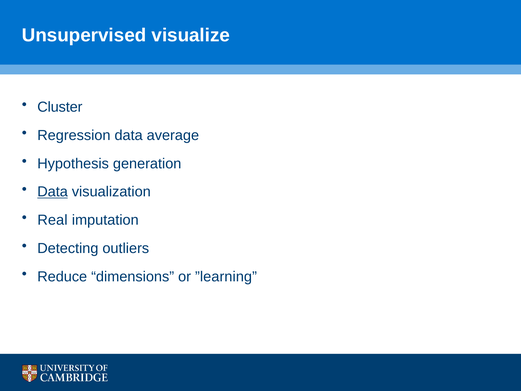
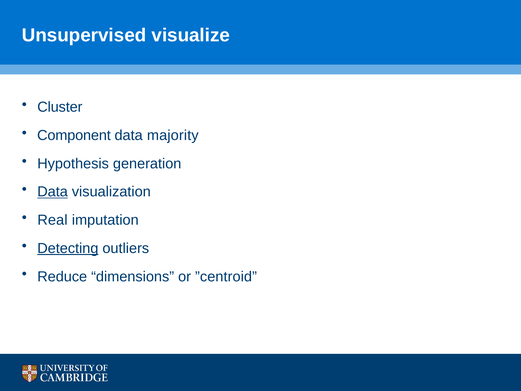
Regression: Regression -> Component (74, 135)
average: average -> majority (173, 135)
Detecting underline: none -> present (68, 248)
”learning: ”learning -> ”centroid (226, 276)
